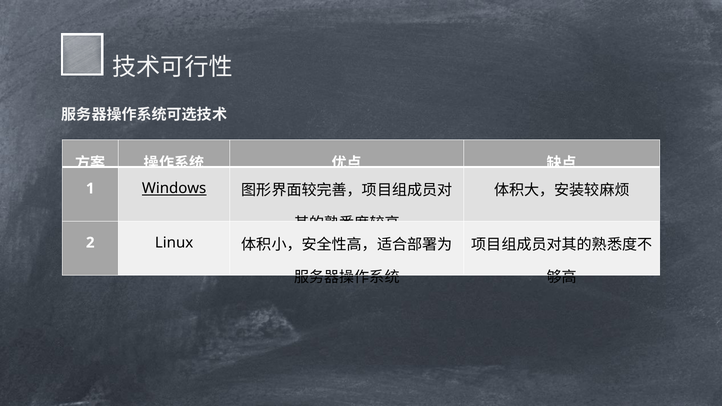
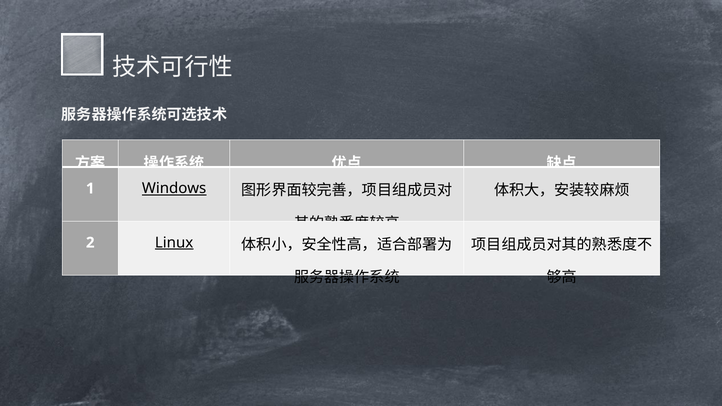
Linux underline: none -> present (174, 243)
